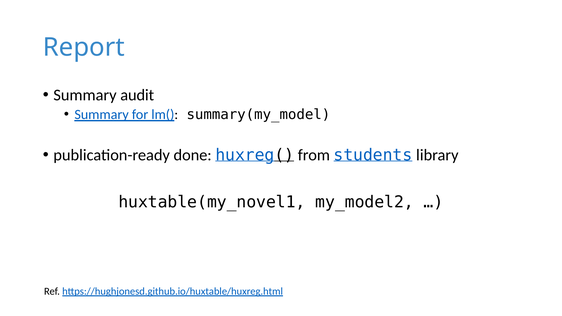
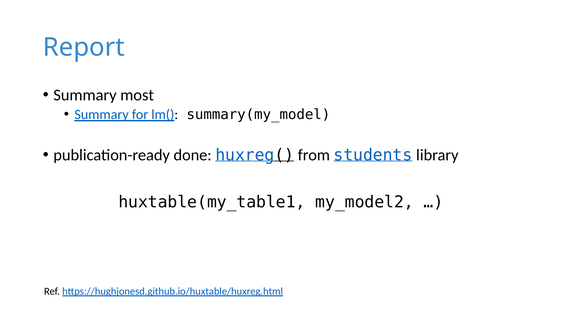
audit: audit -> most (137, 95)
huxtable(my_novel1: huxtable(my_novel1 -> huxtable(my_table1 (212, 202)
